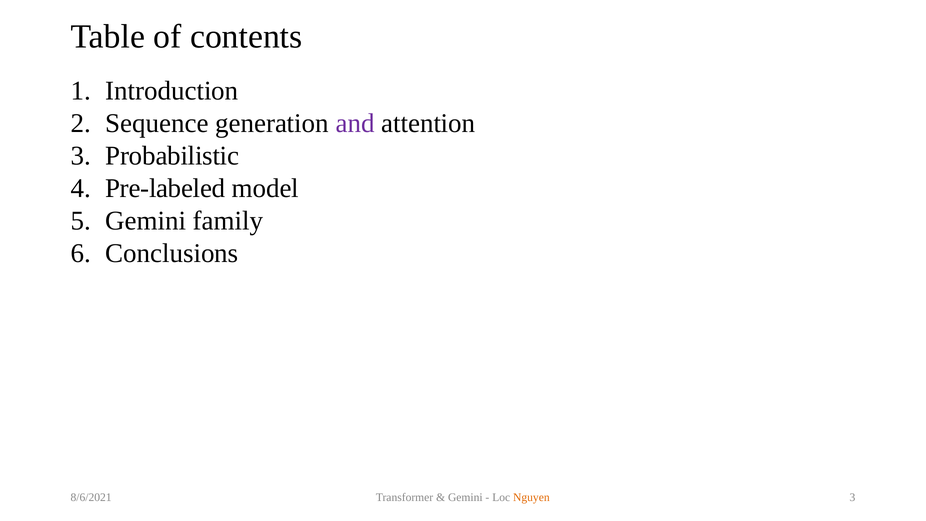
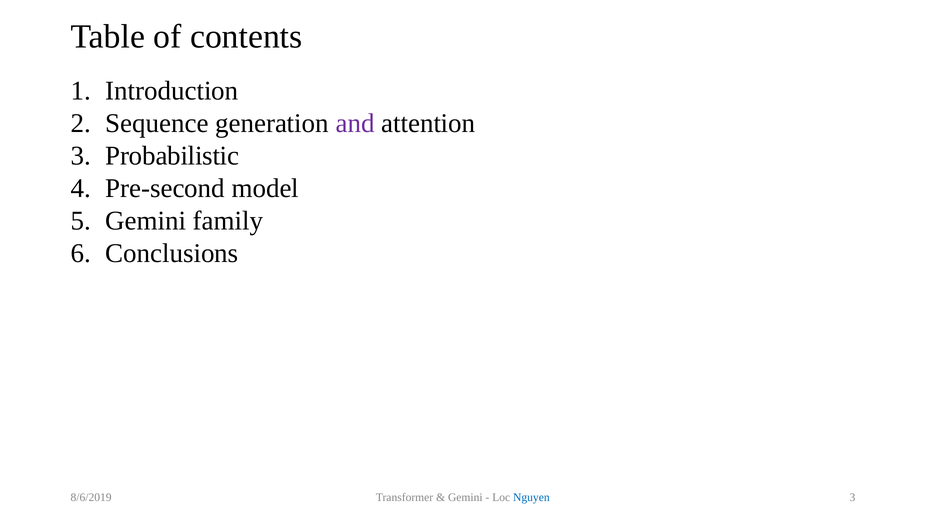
Pre-labeled: Pre-labeled -> Pre-second (165, 188)
8/6/2021: 8/6/2021 -> 8/6/2019 (91, 497)
Nguyen colour: orange -> blue (531, 497)
